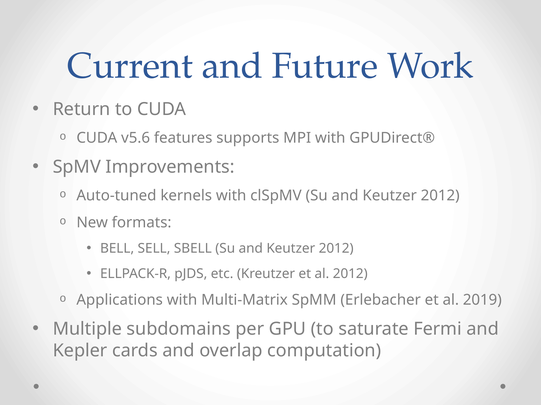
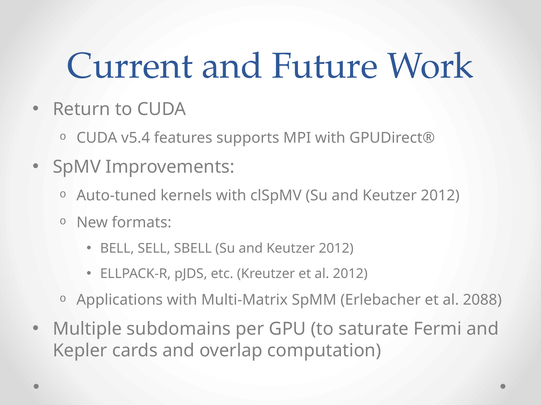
v5.6: v5.6 -> v5.4 (136, 138)
2019: 2019 -> 2088 (482, 300)
